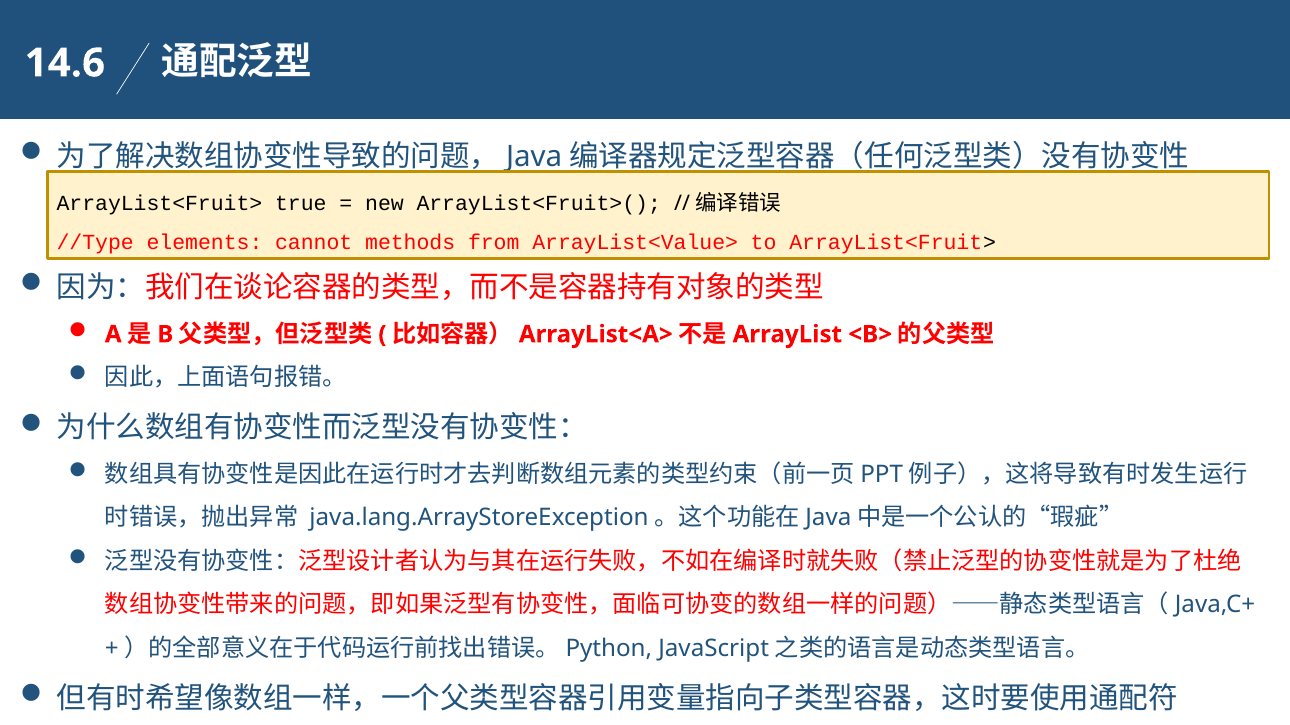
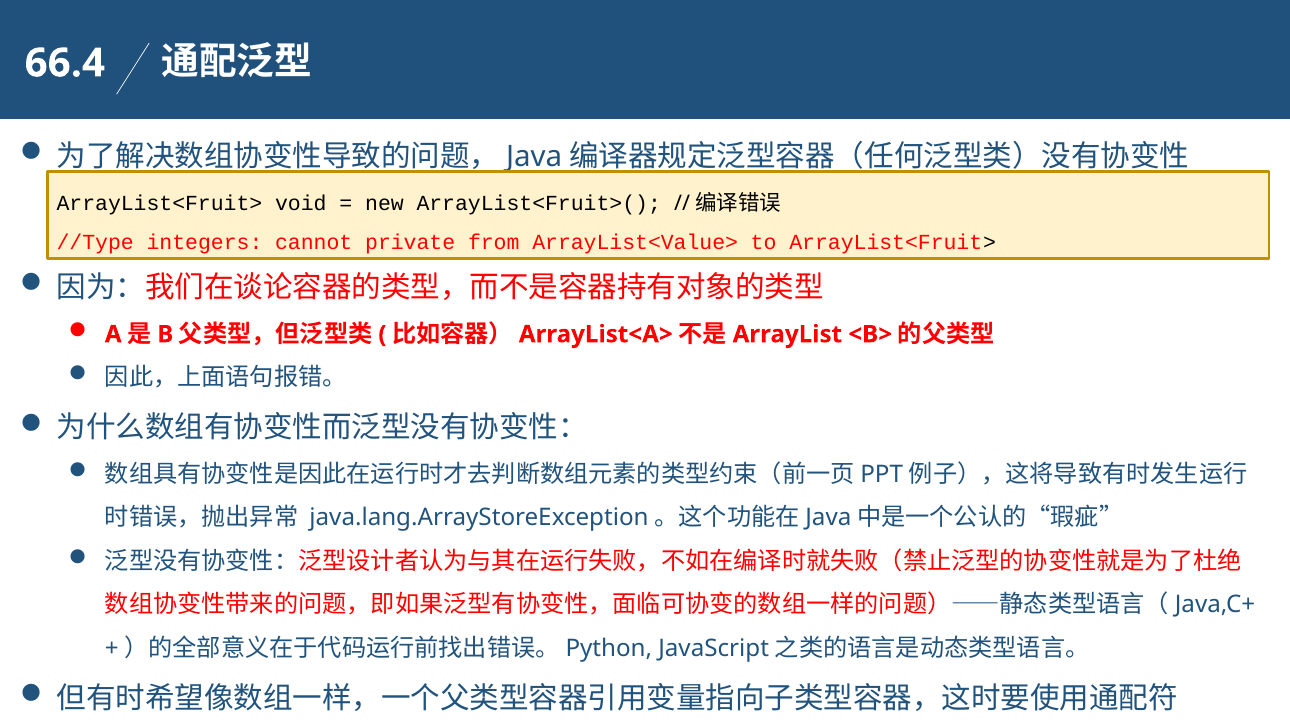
14.6: 14.6 -> 66.4 (65, 63)
true: true -> void (301, 204)
elements: elements -> integers (204, 242)
methods: methods -> private (410, 242)
